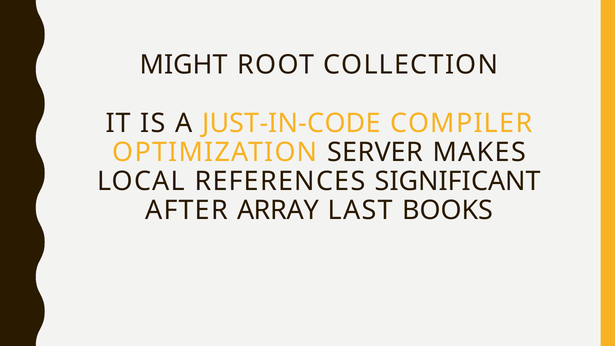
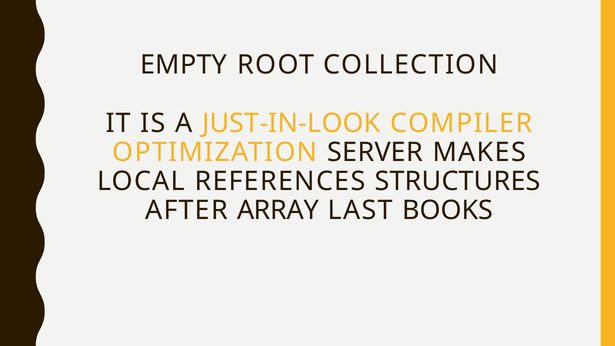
MIGHT: MIGHT -> EMPTY (184, 65)
JUST-IN-CODE: JUST-IN-CODE -> JUST-IN-LOOK (291, 123)
SIGNIFICANT: SIGNIFICANT -> STRUCTURES (458, 181)
